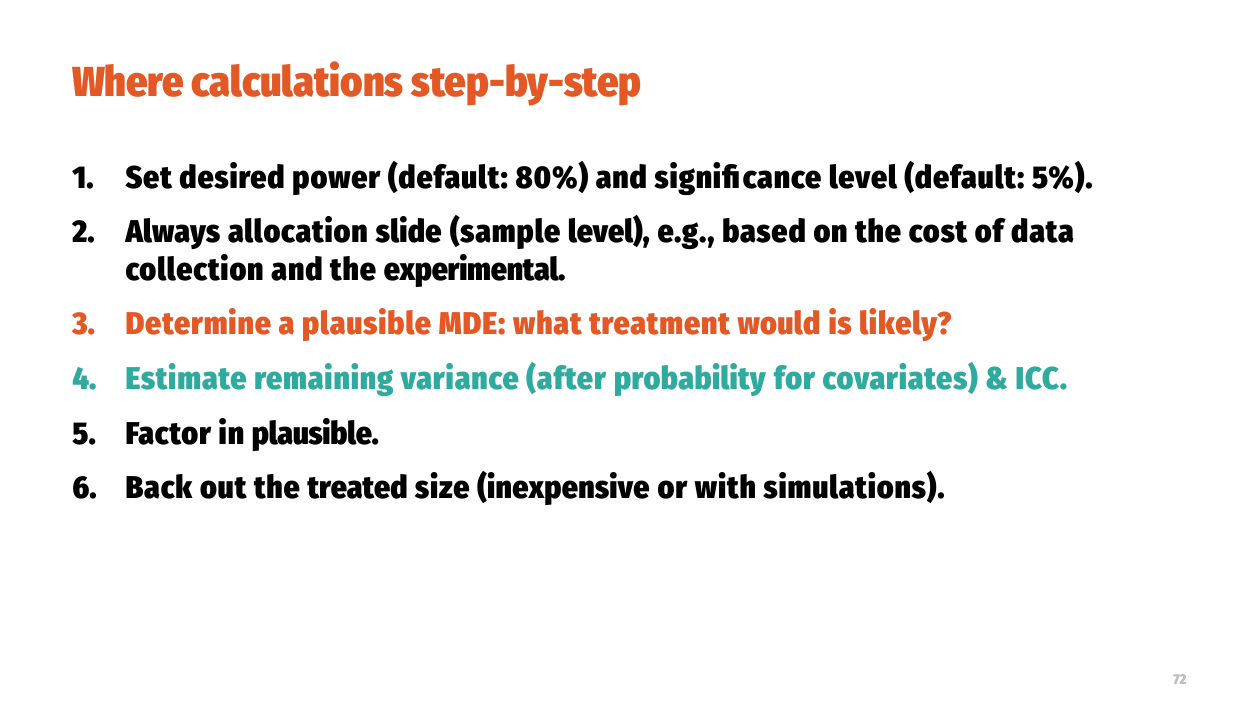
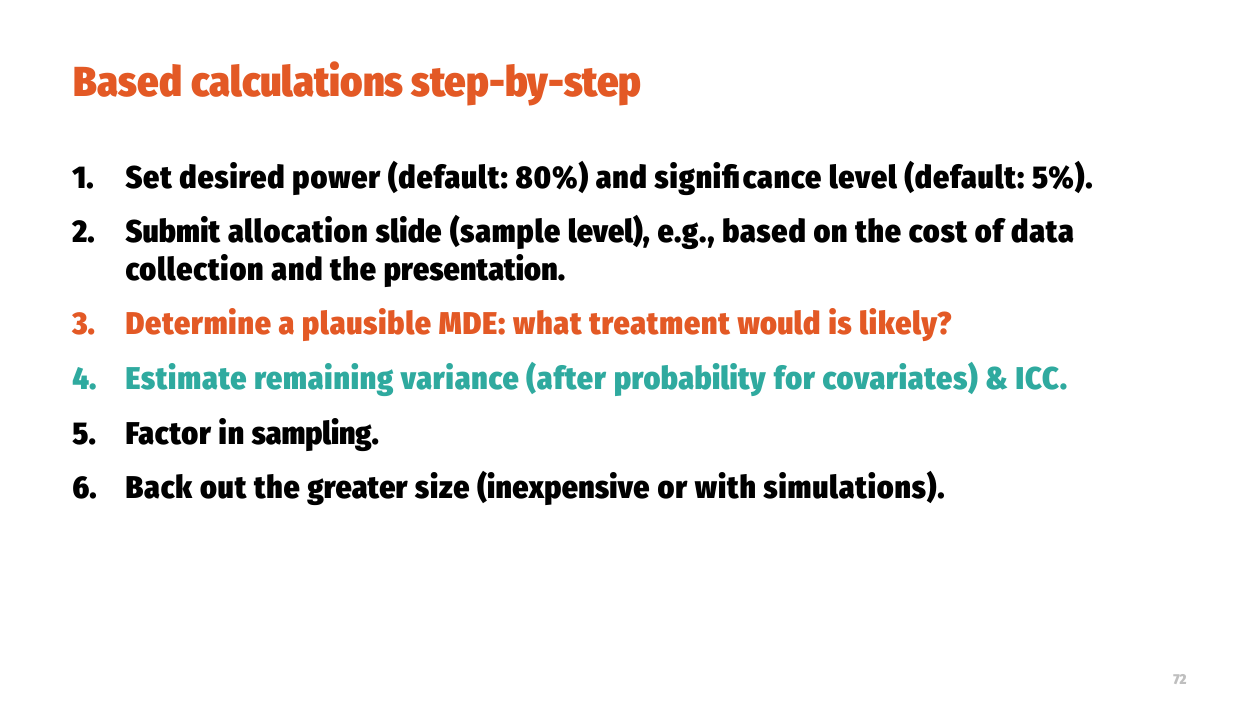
Where: Where -> Based (128, 83)
Always: Always -> Submit (173, 232)
experimental: experimental -> presentation (474, 270)
in plausible: plausible -> sampling (315, 434)
treated: treated -> greater (357, 488)
